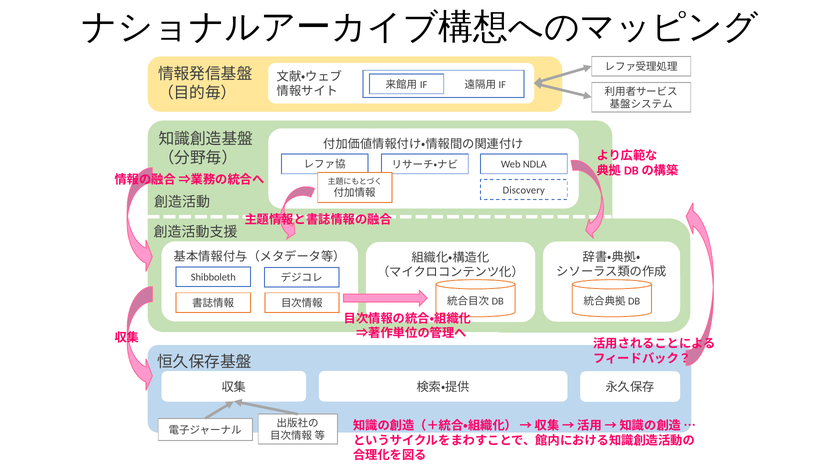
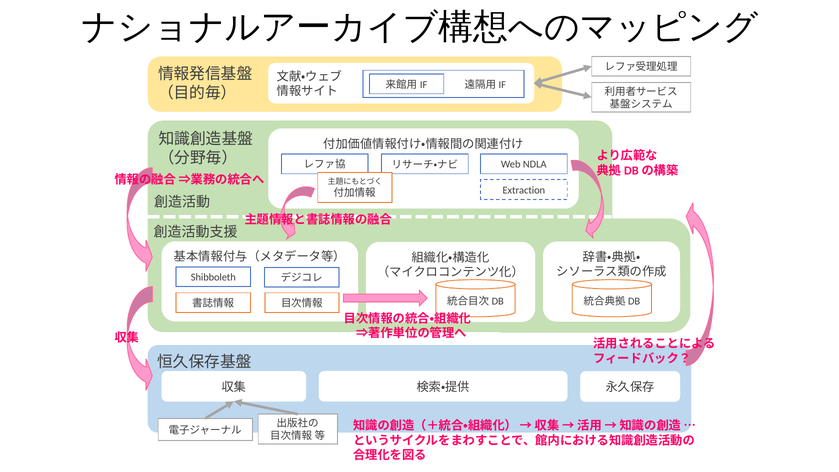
Discovery: Discovery -> Extraction (524, 190)
